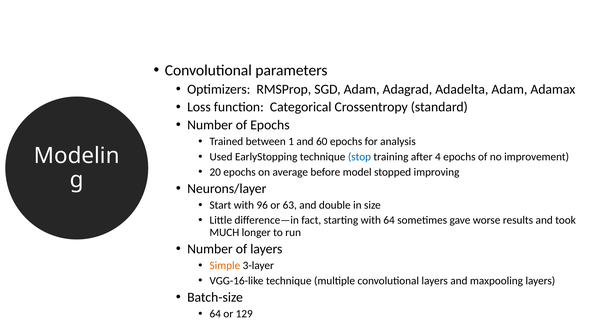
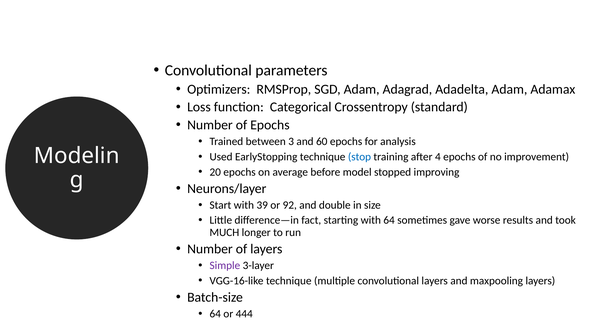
1: 1 -> 3 (291, 142)
96: 96 -> 39 (262, 205)
63: 63 -> 92 (290, 205)
Simple colour: orange -> purple (225, 265)
129: 129 -> 444 (244, 314)
